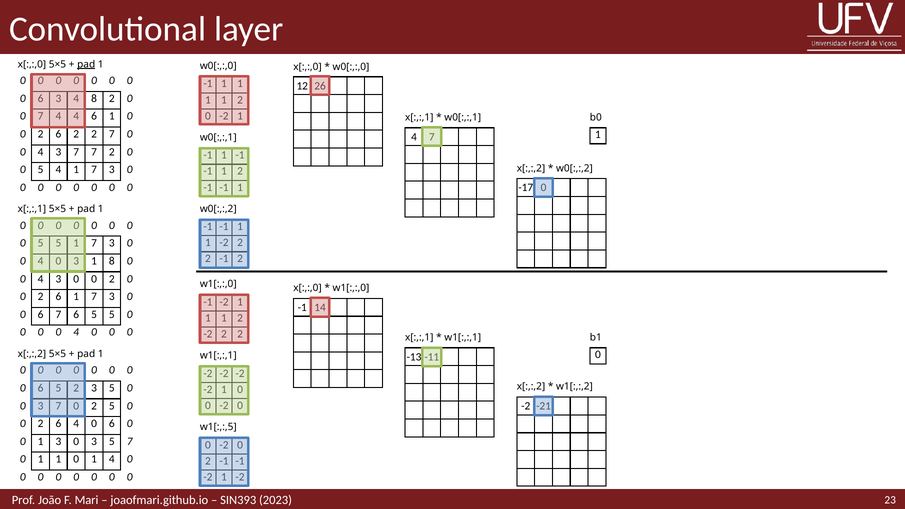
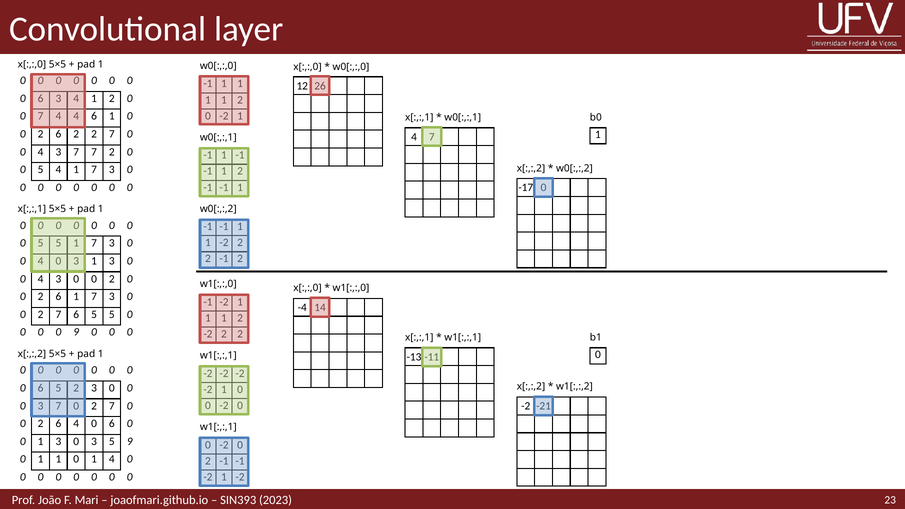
pad underline: present -> none (86, 64)
8: 8 -> 1 (94, 98)
8: 8 -> 3 (112, 261)
-1: -1 -> -4 (302, 308)
6: 6 -> 2 (41, 314)
0 0 0 4: 4 -> 9 (76, 332)
5: 5 -> 0 (112, 388)
5: 5 -> 7 (112, 406)
w1[:,:,5: w1[:,:,5 -> w1[:,:,1 (218, 427)
5 7: 7 -> 9 (130, 441)
